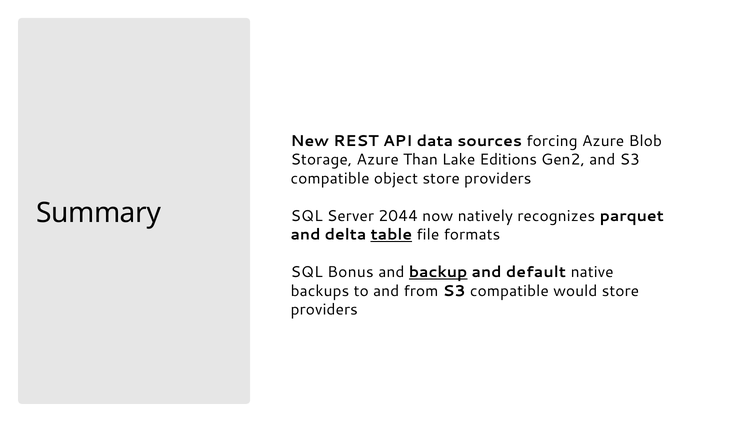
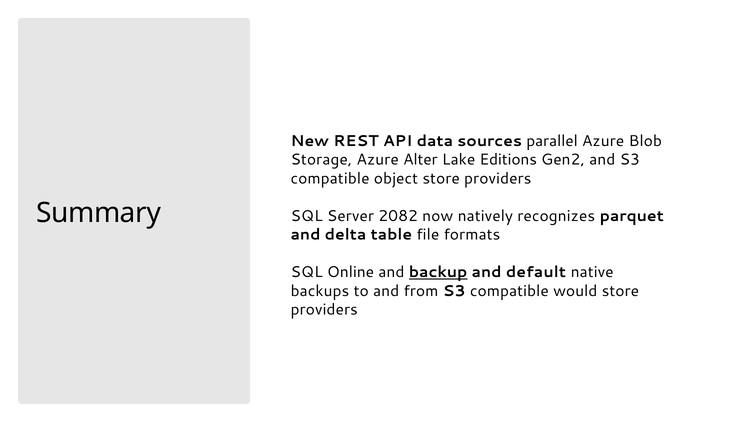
forcing: forcing -> parallel (552, 141)
Than: Than -> Alter (420, 160)
2044: 2044 -> 2082 (398, 216)
table underline: present -> none (391, 235)
Bonus: Bonus -> Online (351, 272)
